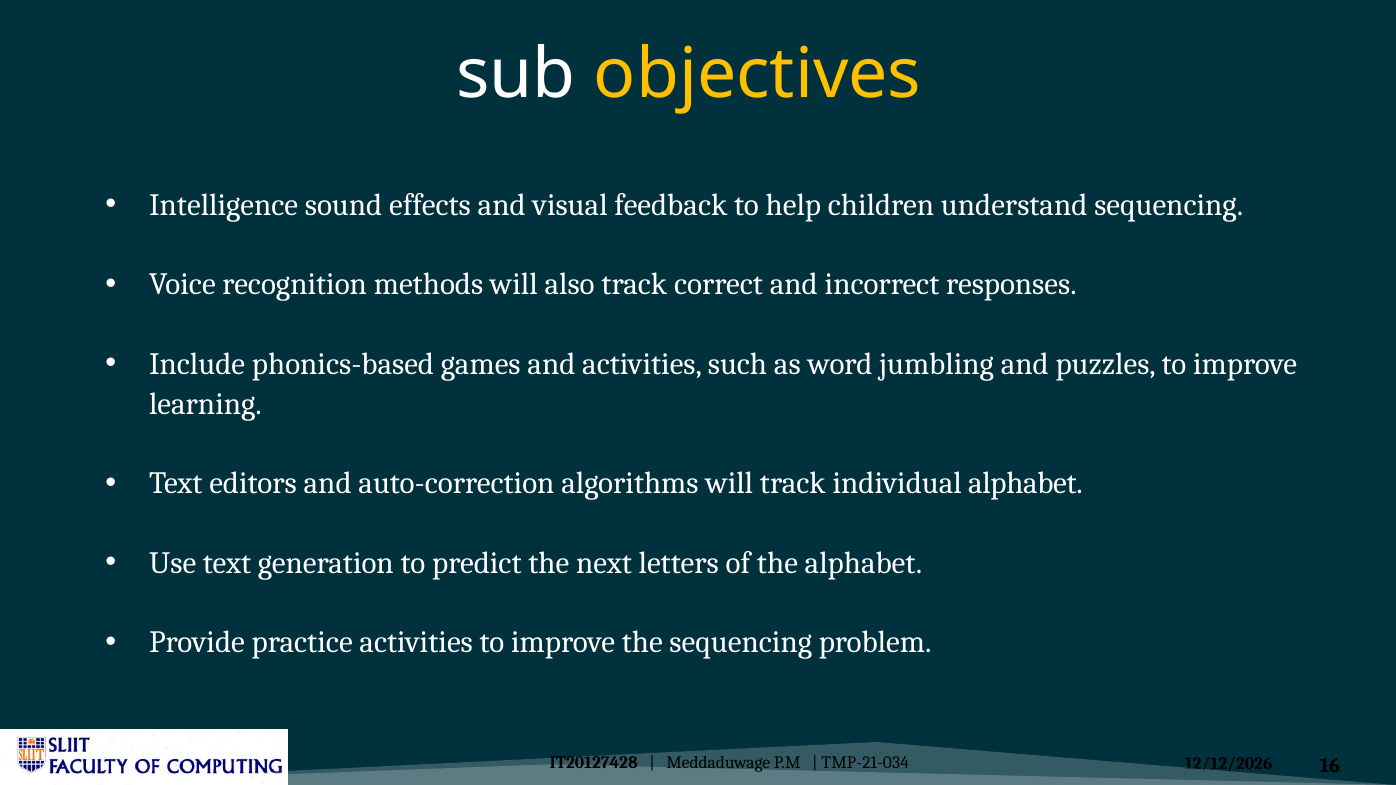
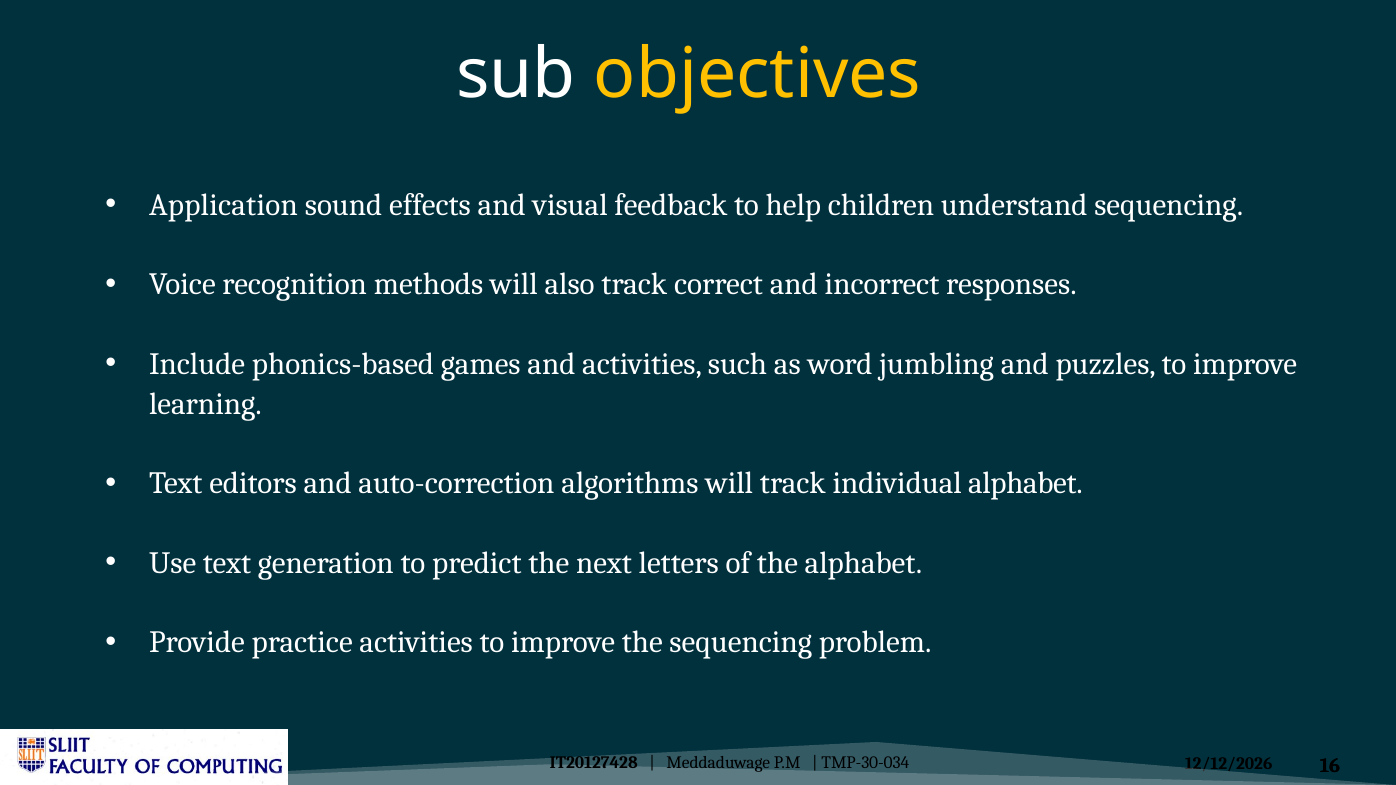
Intelligence: Intelligence -> Application (223, 205)
TMP-21-034: TMP-21-034 -> TMP-30-034 (865, 763)
